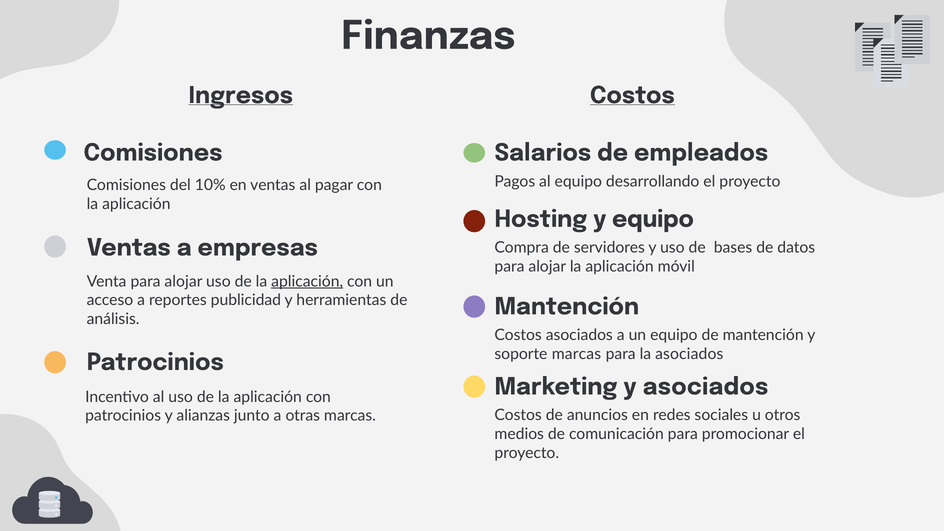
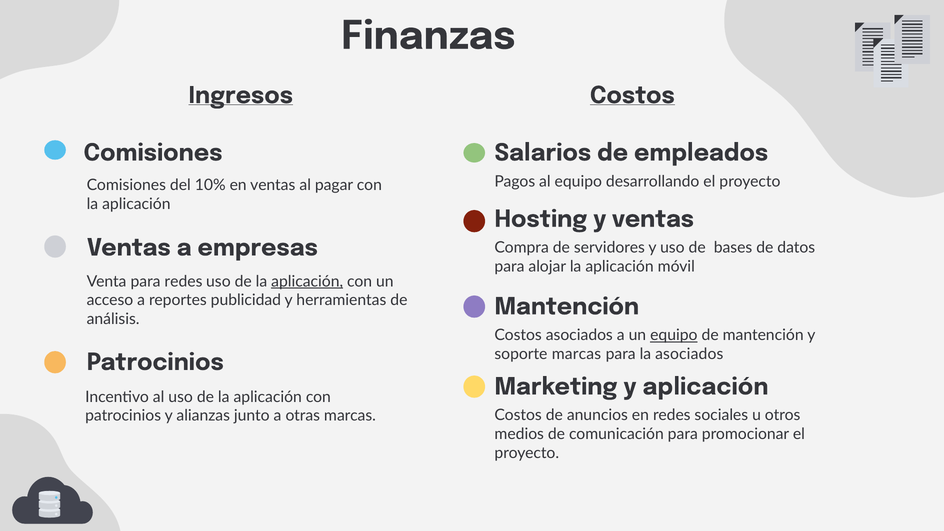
y equipo: equipo -> ventas (653, 219)
Venta para alojar: alojar -> redes (183, 281)
equipo underline: none -> present (674, 335)
y asociados: asociados -> aplicación (706, 387)
